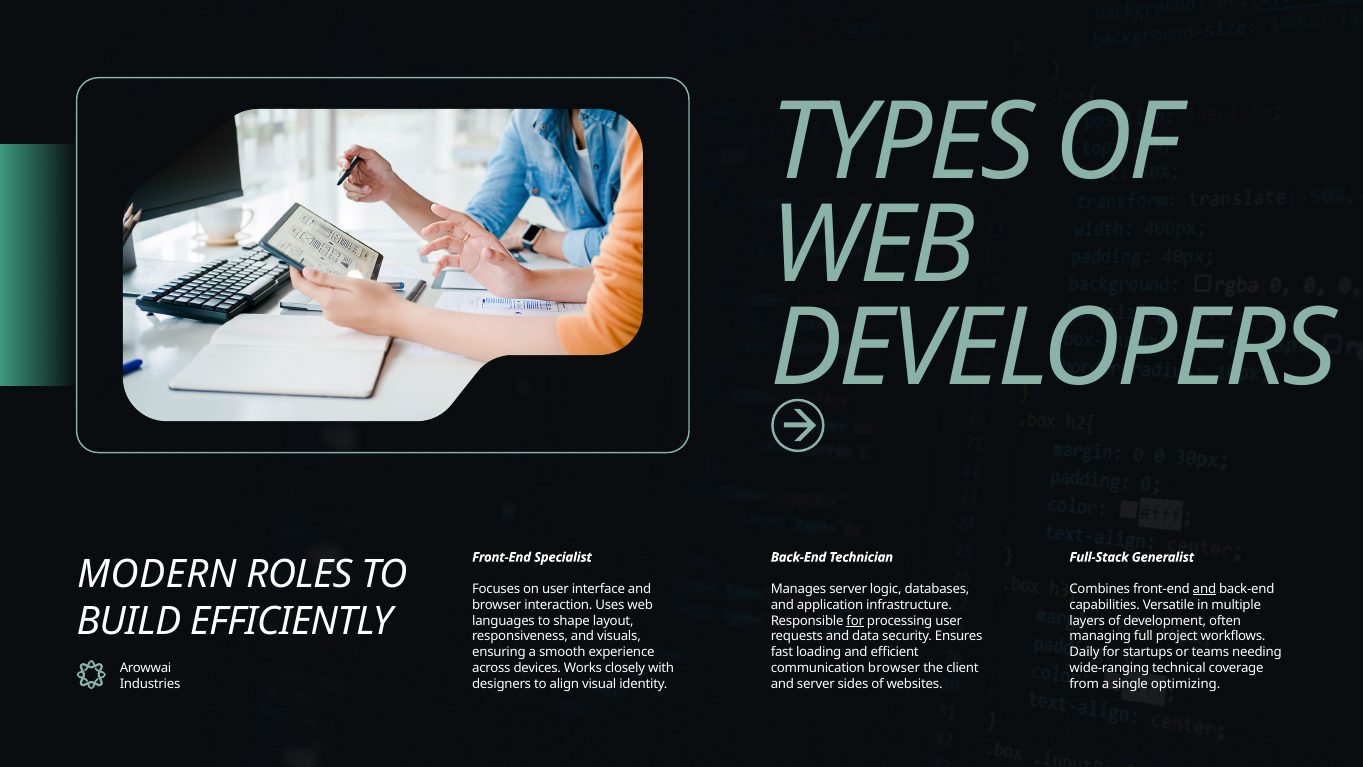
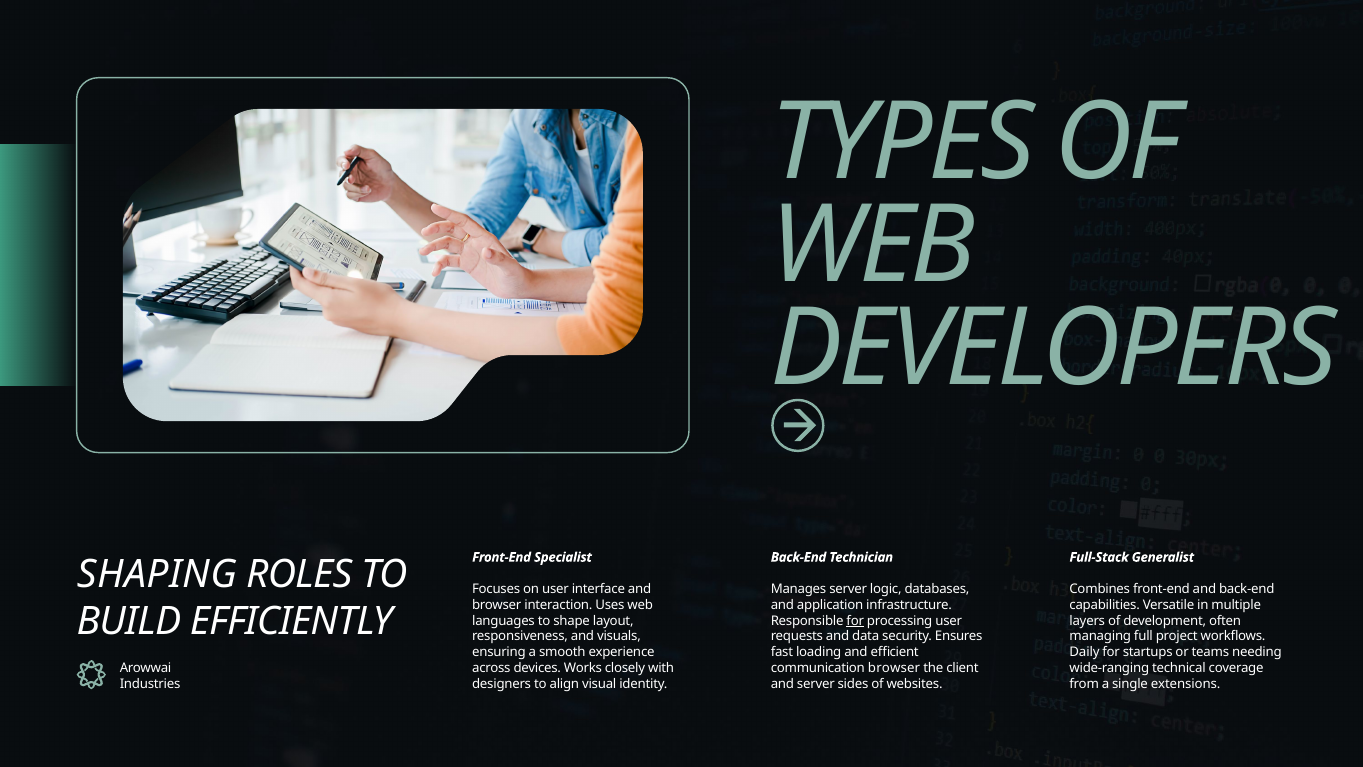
MODERN: MODERN -> SHAPING (157, 574)
and underline: present -> none (1204, 589)
optimizing: optimizing -> extensions (1186, 684)
